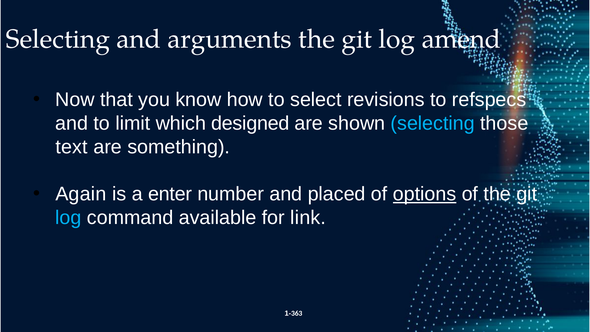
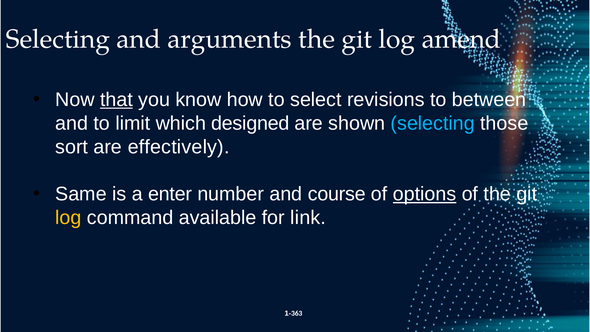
that underline: none -> present (116, 100)
refspecs: refspecs -> between (489, 100)
text: text -> sort (72, 147)
something: something -> effectively (179, 147)
Again: Again -> Same (81, 194)
placed: placed -> course (337, 194)
log colour: light blue -> yellow (68, 218)
